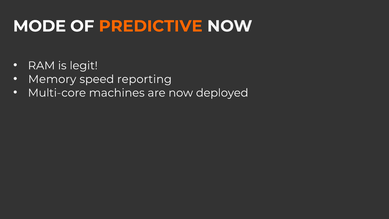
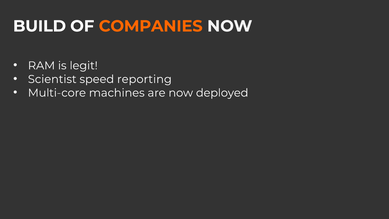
MODE: MODE -> BUILD (40, 26)
PREDICTIVE: PREDICTIVE -> COMPANIES (151, 26)
Memory: Memory -> Scientist (52, 79)
